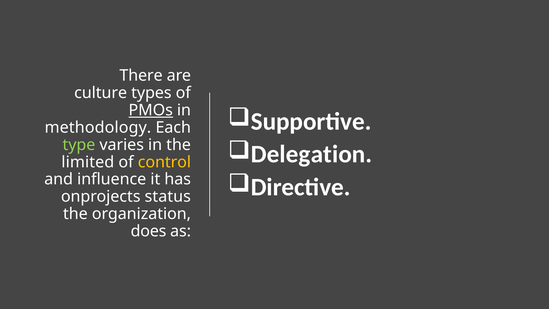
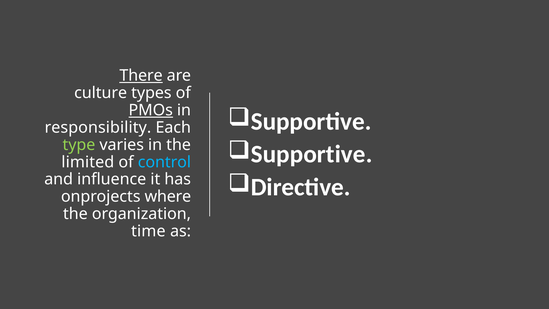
There underline: none -> present (141, 76)
methodology: methodology -> responsibility (98, 127)
Delegation: Delegation -> Supportive (312, 154)
control colour: yellow -> light blue (164, 162)
status: status -> where (168, 196)
does: does -> time (148, 231)
